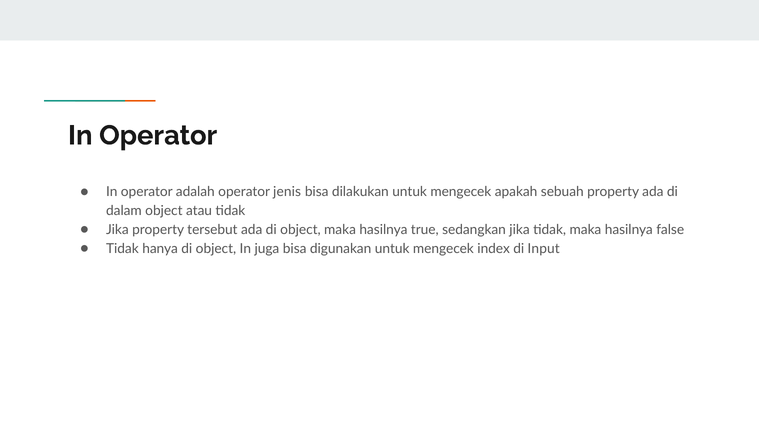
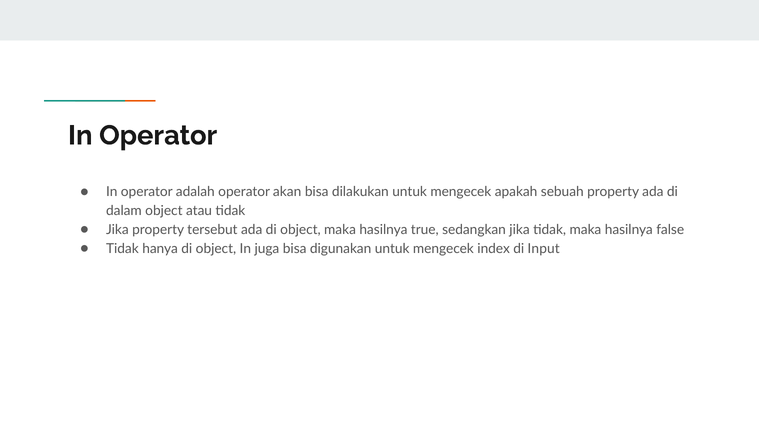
jenis: jenis -> akan (287, 192)
